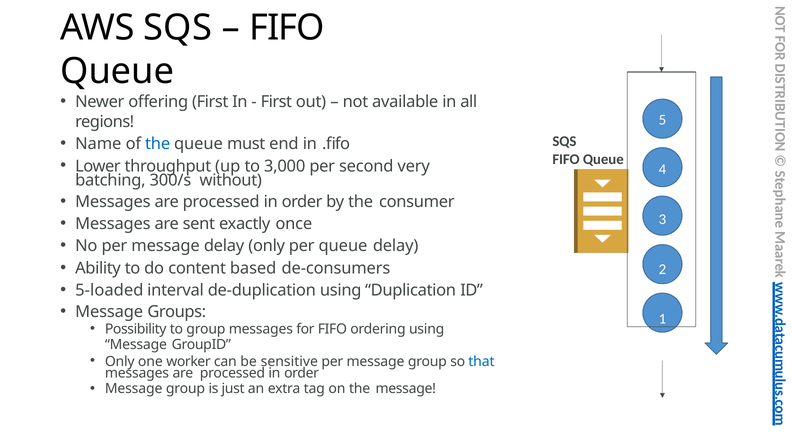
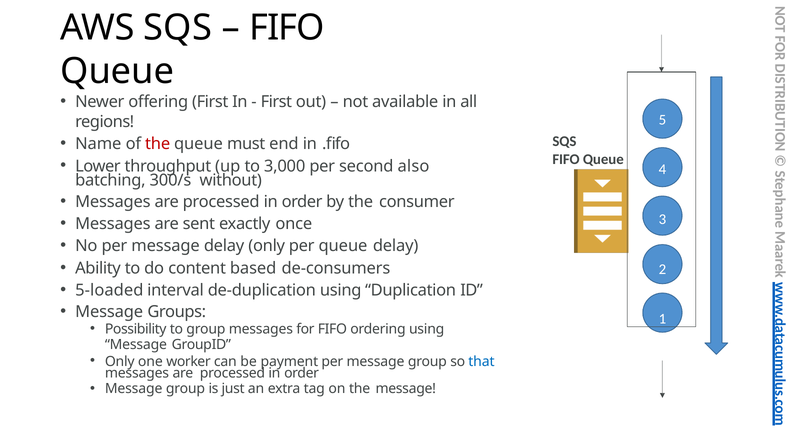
the colour: blue -> red (158, 144)
very: very -> also (414, 167)
sensitive: sensitive -> payment (289, 362)
